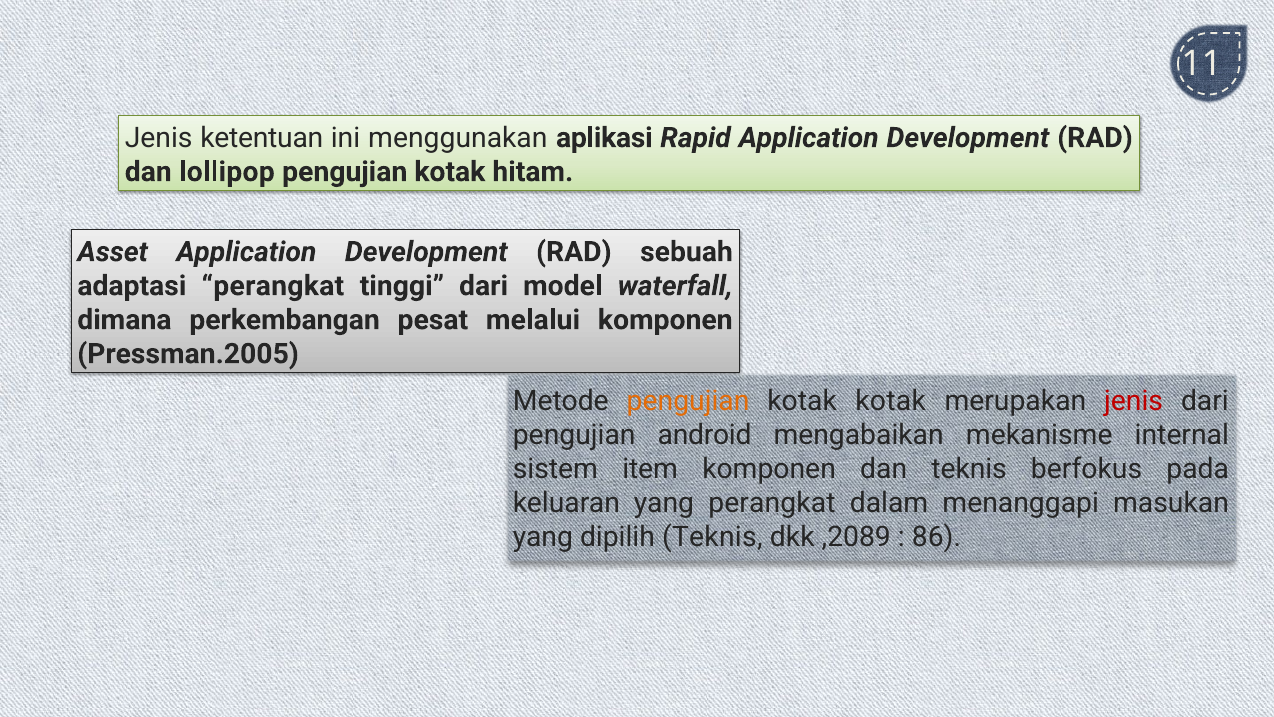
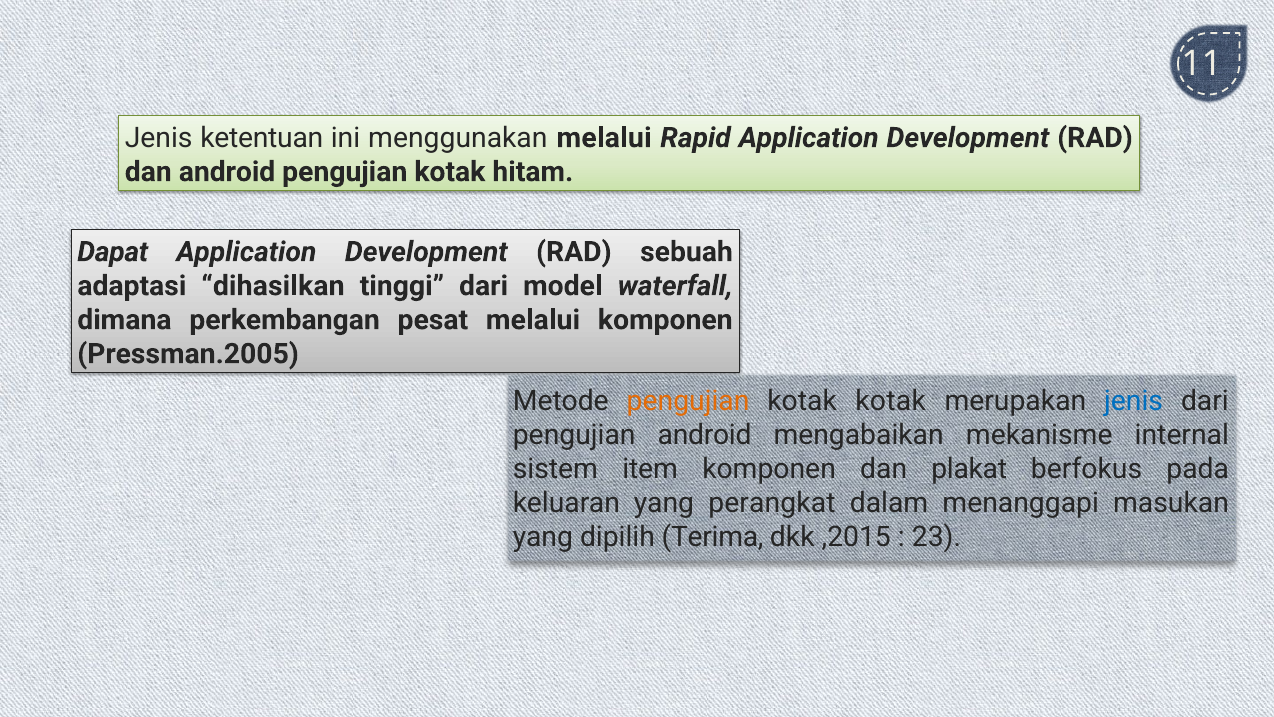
menggunakan aplikasi: aplikasi -> melalui (604, 138)
dan lollipop: lollipop -> android (227, 172)
Asset: Asset -> Dapat (113, 252)
adaptasi perangkat: perangkat -> dihasilkan (273, 286)
jenis colour: red -> blue (1134, 401)
dan teknis: teknis -> plakat (969, 469)
dipilih Teknis: Teknis -> Terima (713, 537)
,2089: ,2089 -> ,2015 (856, 537)
86: 86 -> 23 (936, 537)
